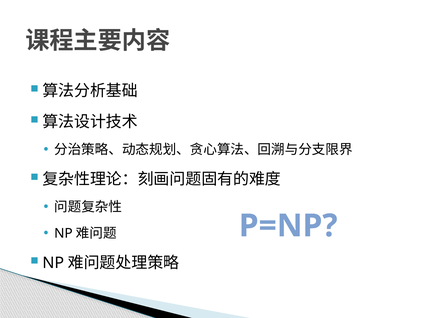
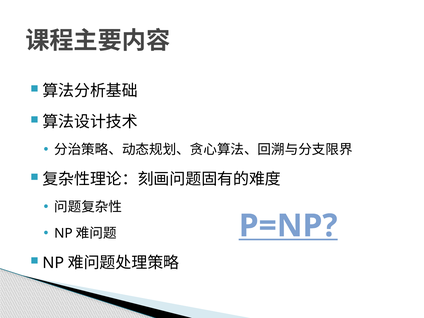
P=NP underline: none -> present (288, 226)
